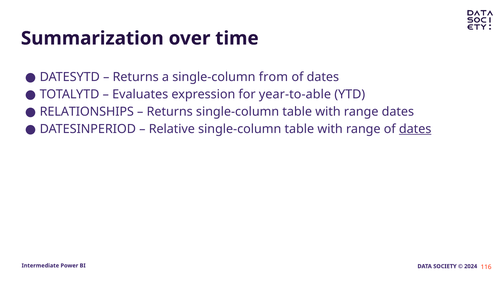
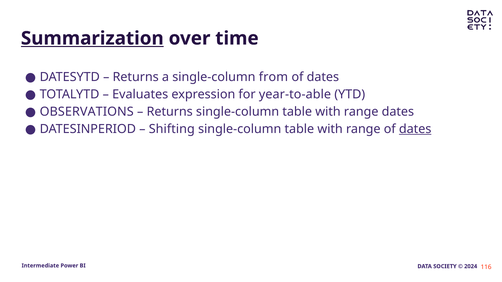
Summarization underline: none -> present (92, 38)
RELATIONSHIPS: RELATIONSHIPS -> OBSERVATIONS (87, 112)
Relative: Relative -> Shifting (172, 129)
